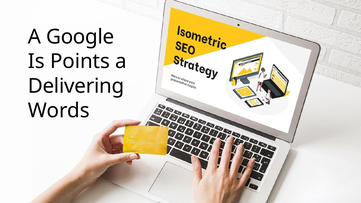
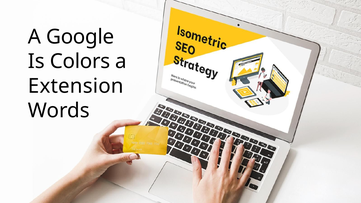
Points: Points -> Colors (80, 61)
Delivering: Delivering -> Extension (76, 86)
